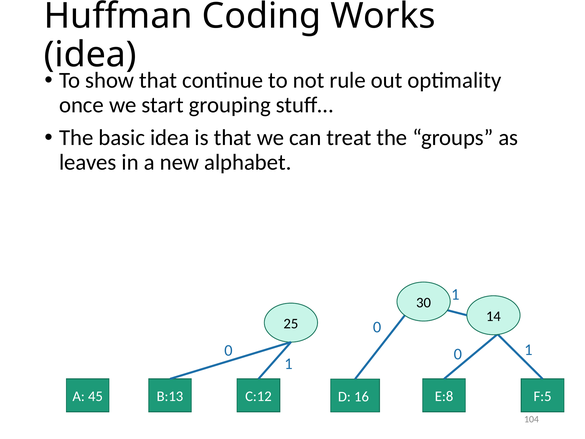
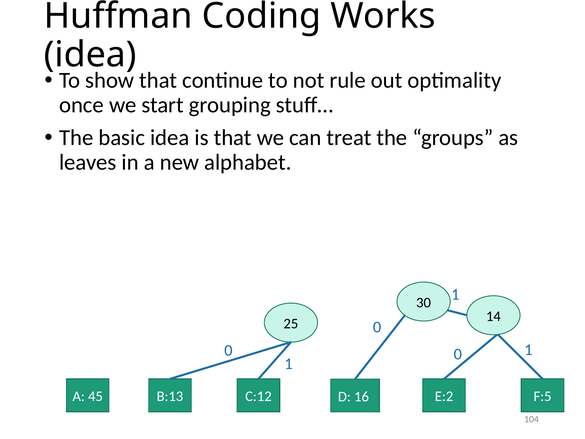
E:8: E:8 -> E:2 (444, 396)
